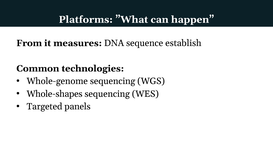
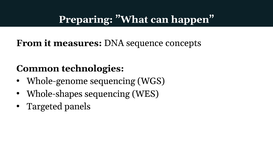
Platforms: Platforms -> Preparing (86, 20)
establish: establish -> concepts (183, 43)
